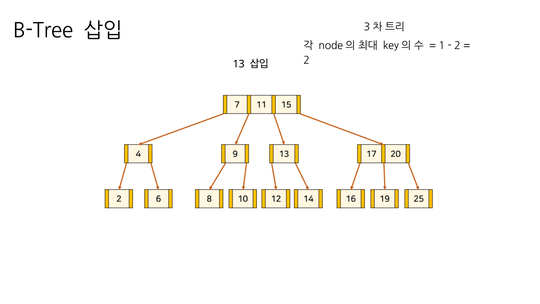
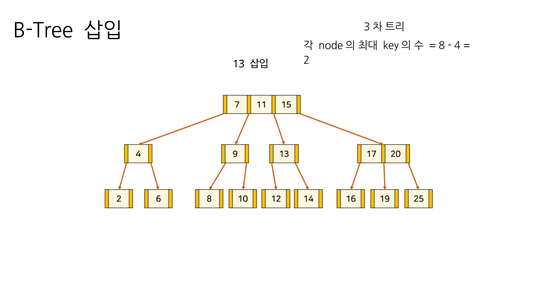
1: 1 -> 8 (442, 46)
2: 2 -> 4 (457, 46)
